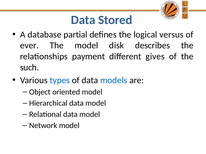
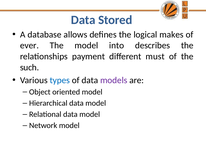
partial: partial -> allows (75, 35)
versus: versus -> makes (171, 35)
disk: disk -> into (117, 46)
gives: gives -> must (155, 57)
models colour: blue -> purple (114, 80)
